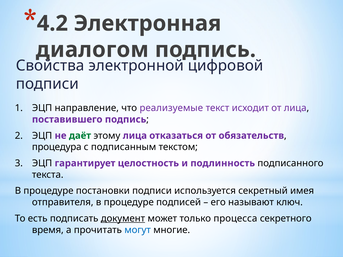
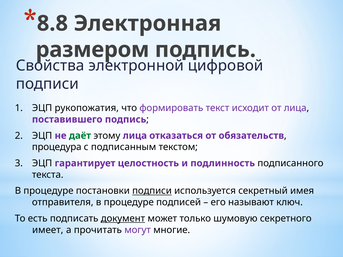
4.2: 4.2 -> 8.8 (52, 23)
диалогом: диалогом -> размером (92, 50)
направление: направление -> рукопожатия (87, 108)
реализуемые: реализуемые -> формировать (171, 108)
подписи underline: none -> present (152, 191)
процесса: процесса -> шумовую (235, 219)
время: время -> имеет (48, 230)
могут colour: blue -> purple (138, 230)
